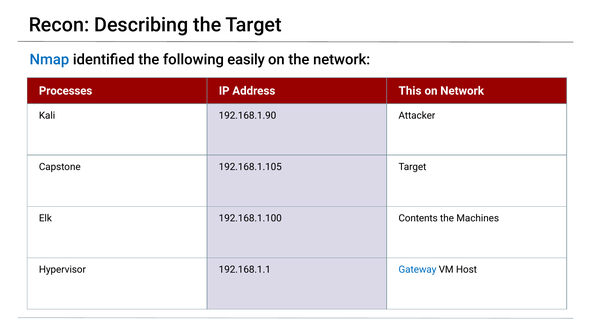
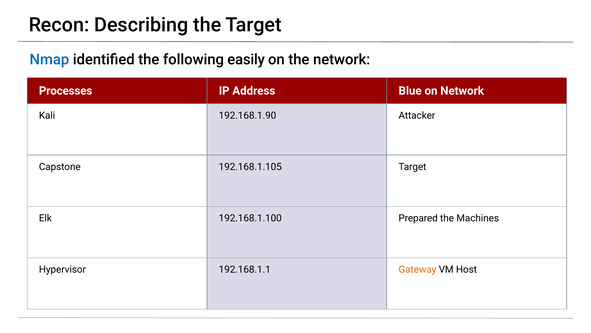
This: This -> Blue (410, 91)
Contents: Contents -> Prepared (418, 218)
Gateway colour: blue -> orange (417, 269)
